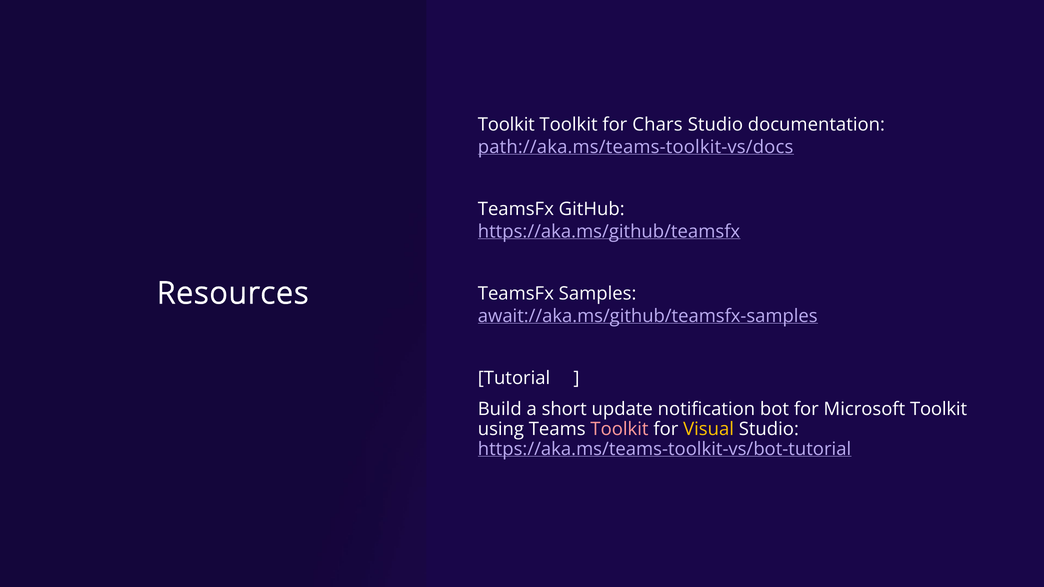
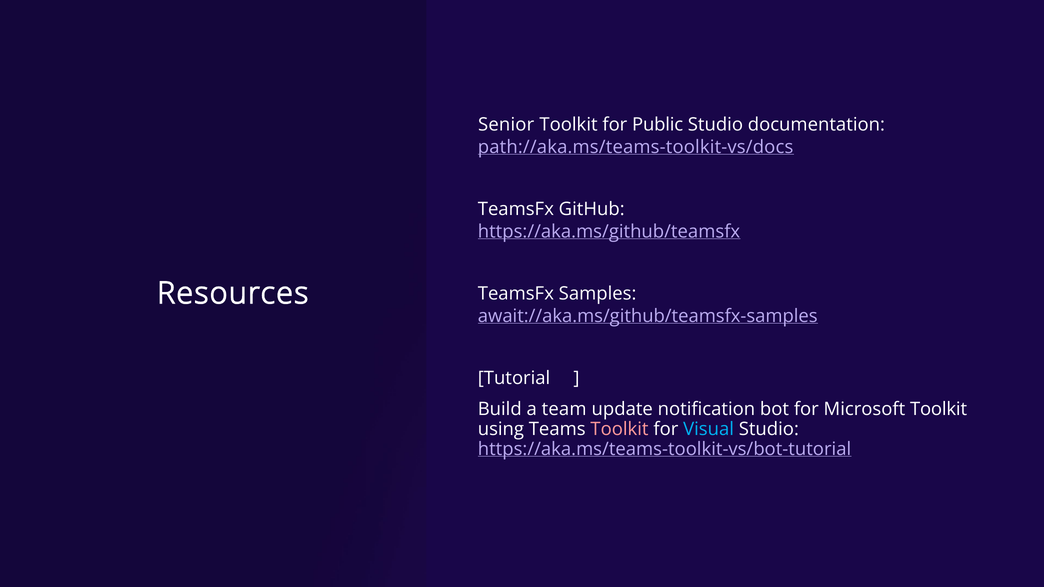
Toolkit: Toolkit -> Senior (506, 125)
Chars: Chars -> Public (658, 125)
short: short -> team (564, 409)
Visual colour: yellow -> light blue (709, 429)
